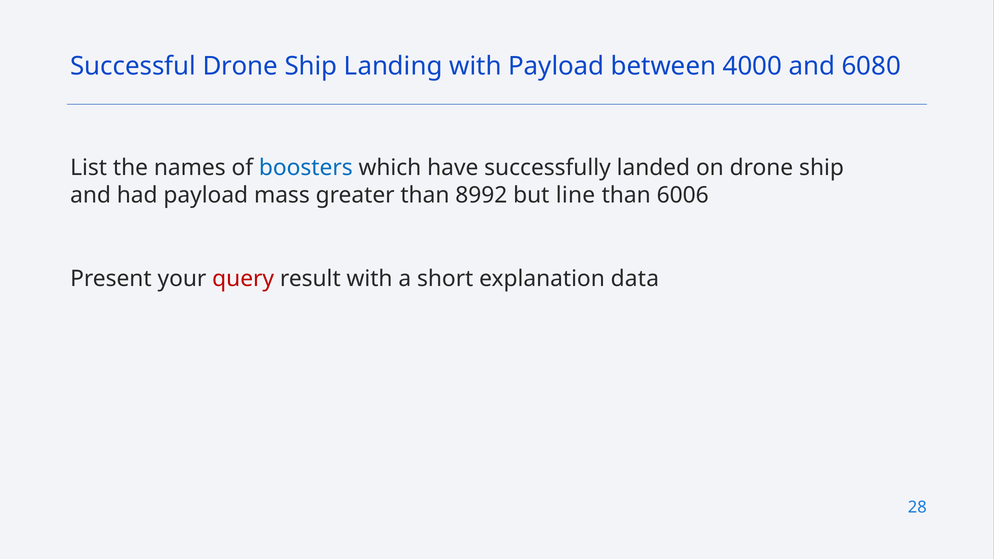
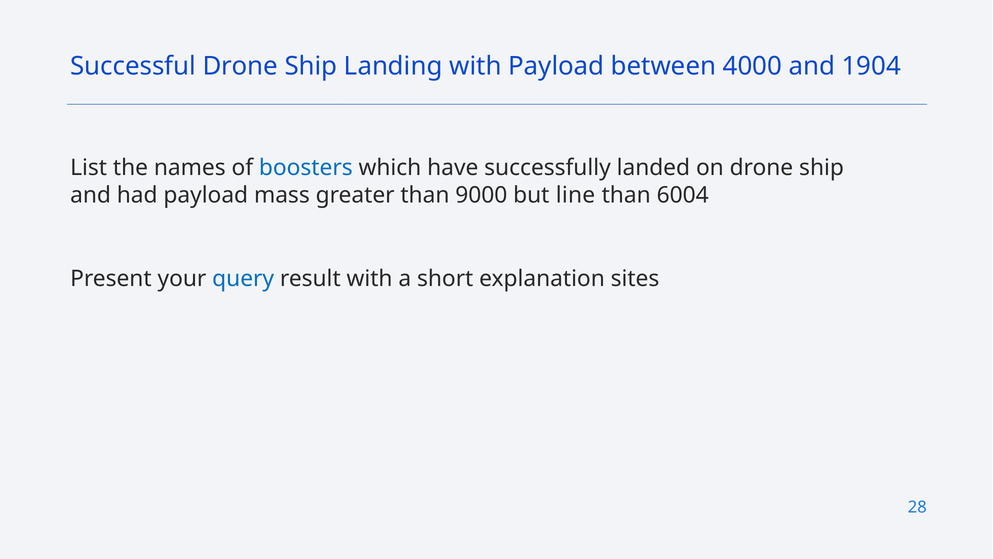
6080: 6080 -> 1904 (871, 66)
8992: 8992 -> 9000 (481, 195)
6006: 6006 -> 6004 (683, 195)
query colour: red -> blue (243, 279)
data: data -> sites (635, 279)
